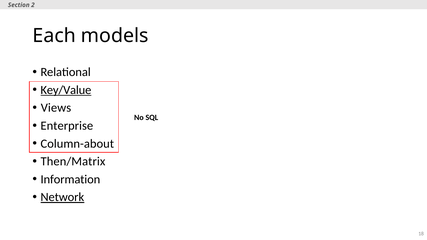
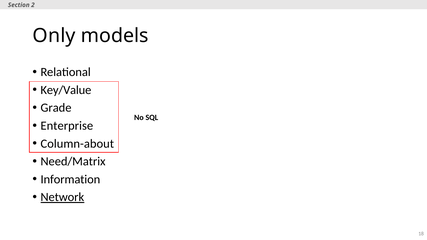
Each: Each -> Only (54, 36)
Key/Value underline: present -> none (66, 90)
Views: Views -> Grade (56, 108)
Then/Matrix: Then/Matrix -> Need/Matrix (73, 162)
